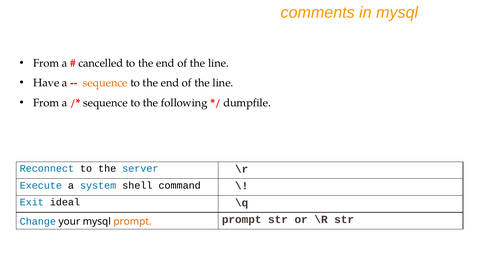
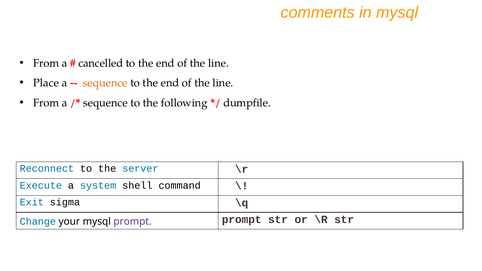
Have: Have -> Place (46, 83)
ideal: ideal -> sigma (65, 202)
prompt colour: orange -> purple (133, 222)
